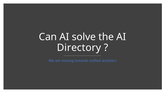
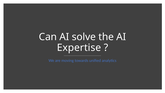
Directory: Directory -> Expertise (79, 48)
